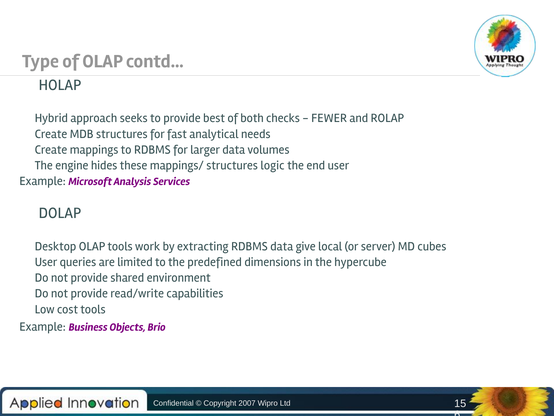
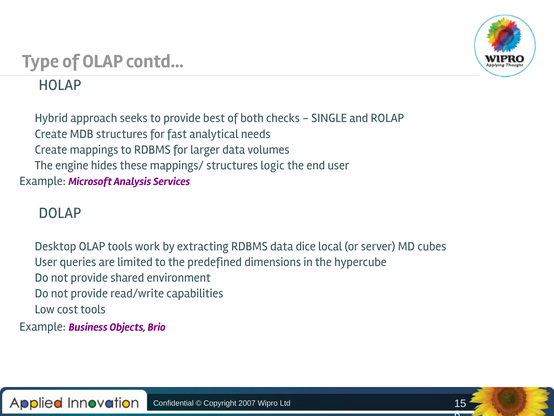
FEWER: FEWER -> SINGLE (329, 118)
give: give -> dice (306, 246)
